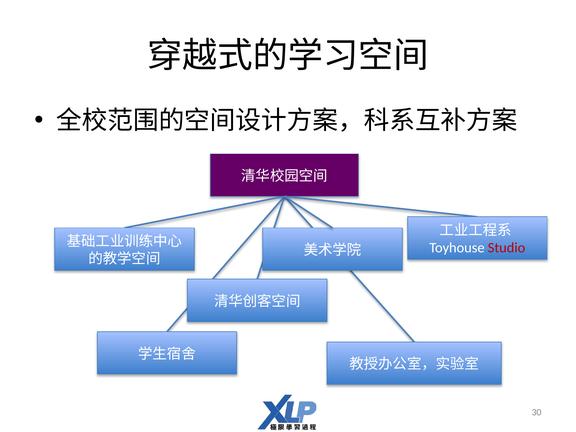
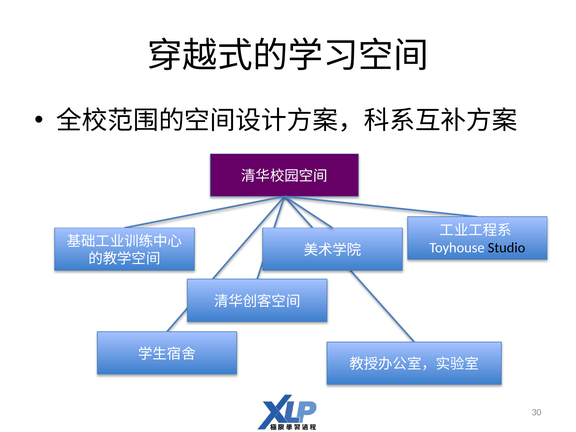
Studio colour: red -> black (507, 248)
